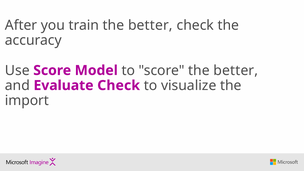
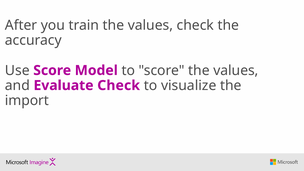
train the better: better -> values (150, 25)
score the better: better -> values (236, 70)
